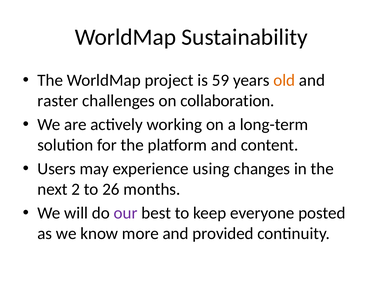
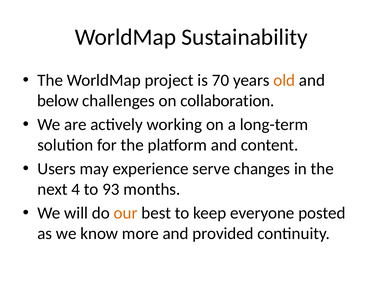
59: 59 -> 70 (221, 80)
raster: raster -> below (58, 101)
using: using -> serve (211, 169)
2: 2 -> 4 (76, 189)
26: 26 -> 93 (111, 189)
our colour: purple -> orange (126, 213)
